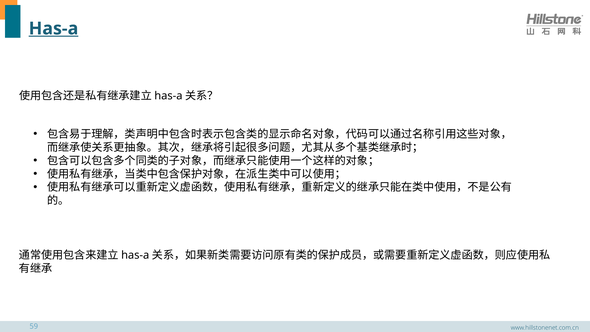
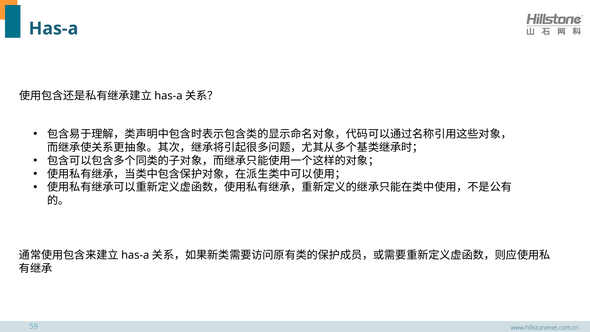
Has-a underline: present -> none (54, 29)
